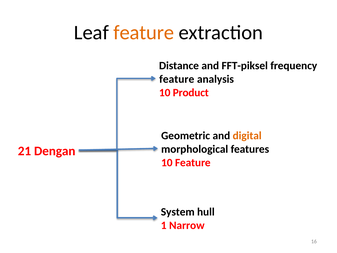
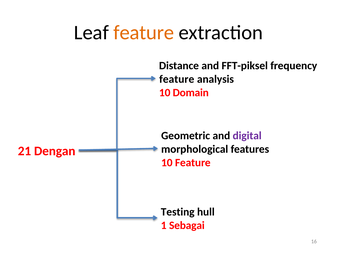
Product: Product -> Domain (191, 93)
digital colour: orange -> purple (247, 136)
System: System -> Testing (178, 212)
Narrow: Narrow -> Sebagai (187, 225)
